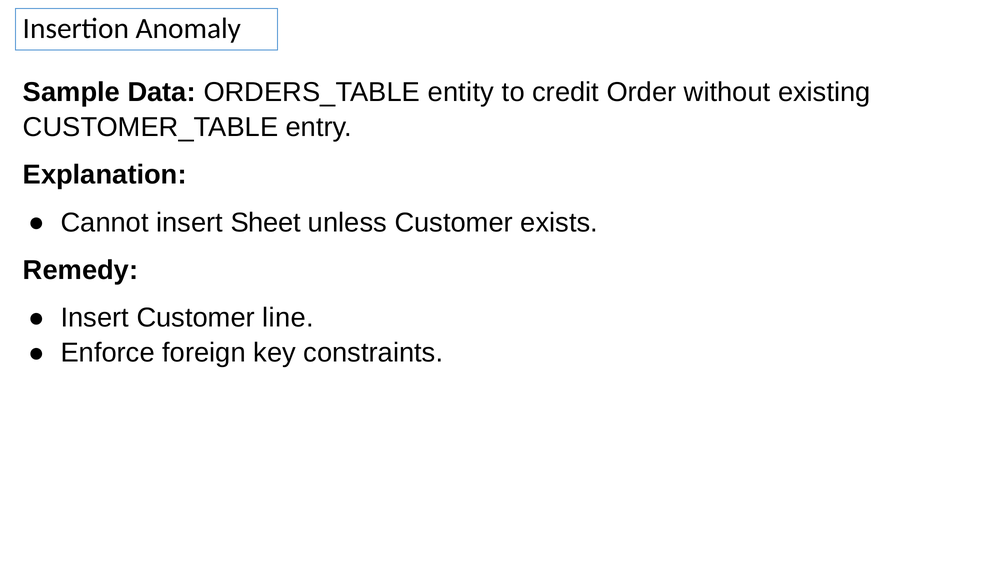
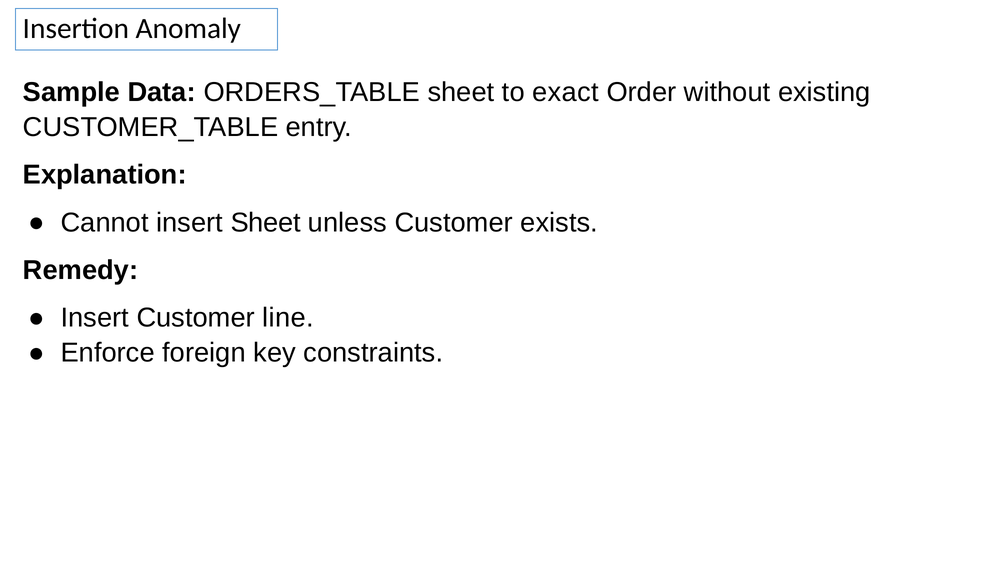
ORDERS_TABLE entity: entity -> sheet (461, 92)
credit: credit -> exact (565, 92)
